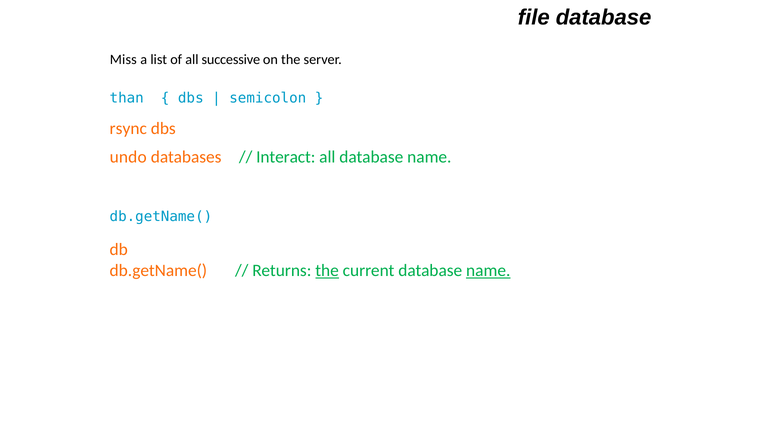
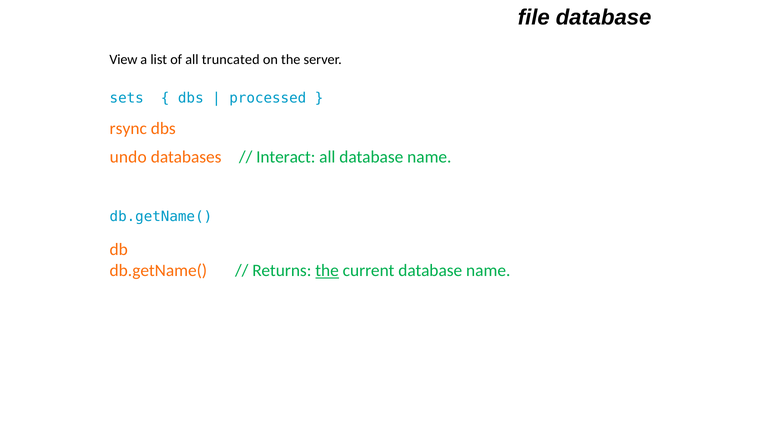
Miss: Miss -> View (123, 60)
successive: successive -> truncated (231, 60)
than: than -> sets (127, 98)
semicolon: semicolon -> processed (268, 98)
name underline: present -> none (488, 271)
